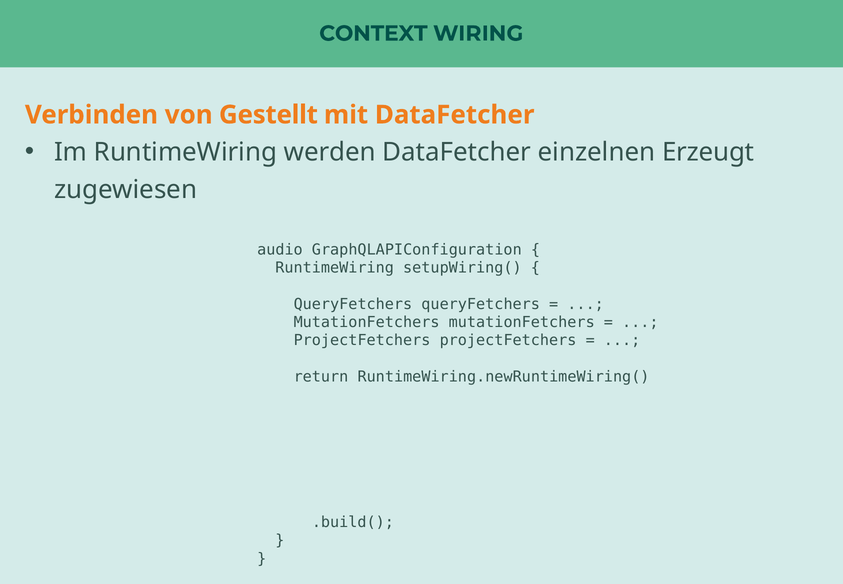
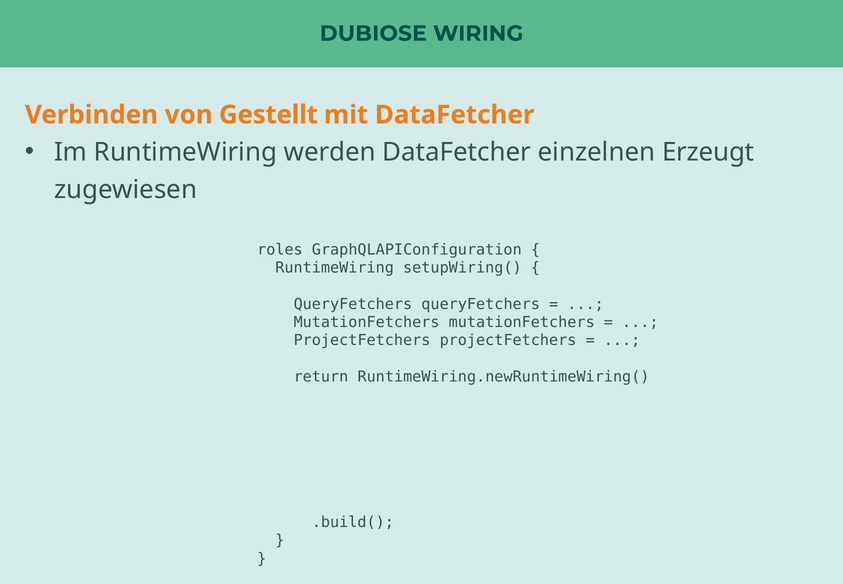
CONTEXT: CONTEXT -> DUBIOSE (373, 33)
audio: audio -> roles (280, 249)
